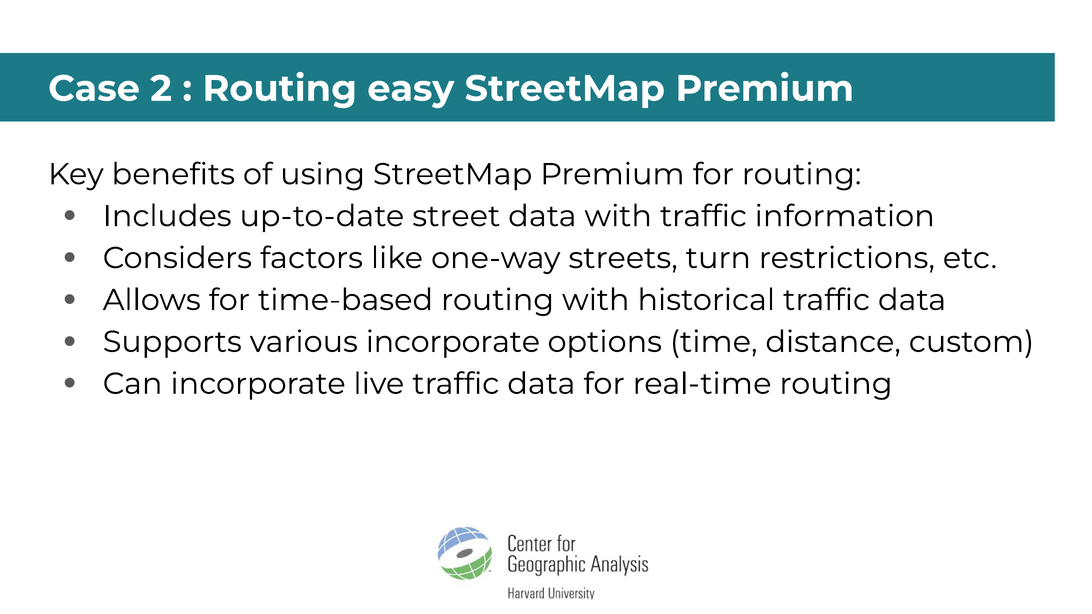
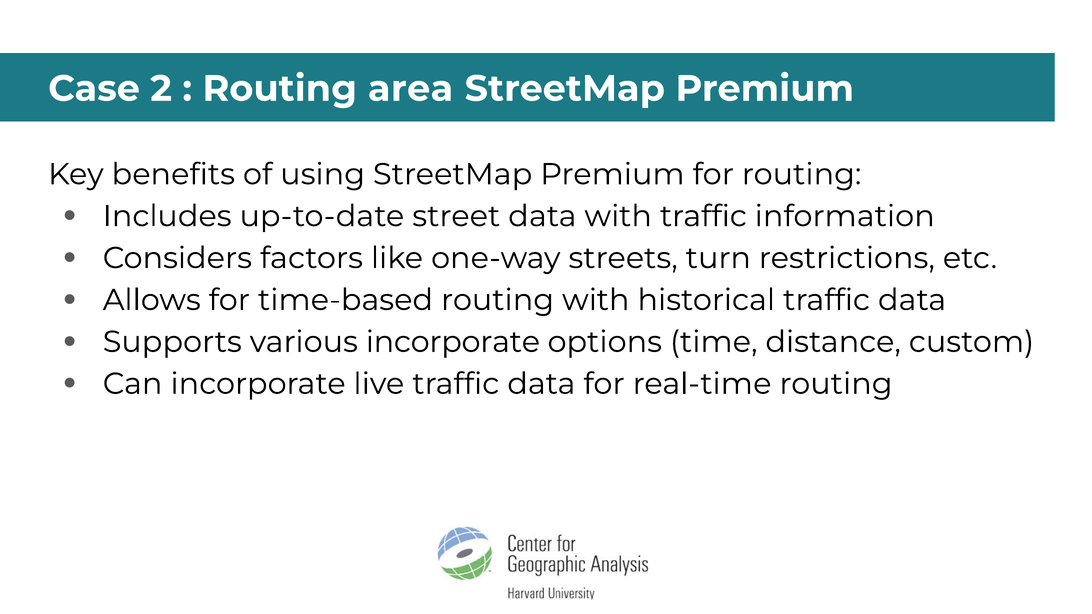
easy: easy -> area (411, 89)
